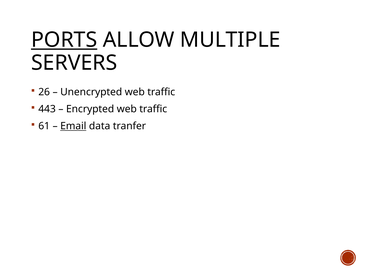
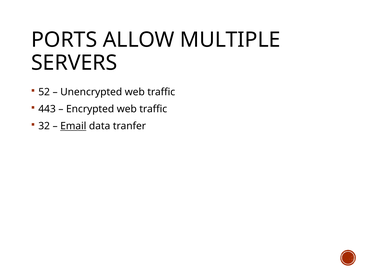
PORTS underline: present -> none (64, 40)
26: 26 -> 52 (44, 92)
61: 61 -> 32 (44, 126)
